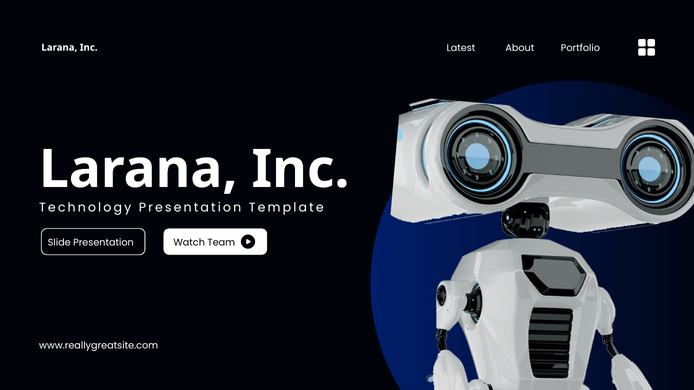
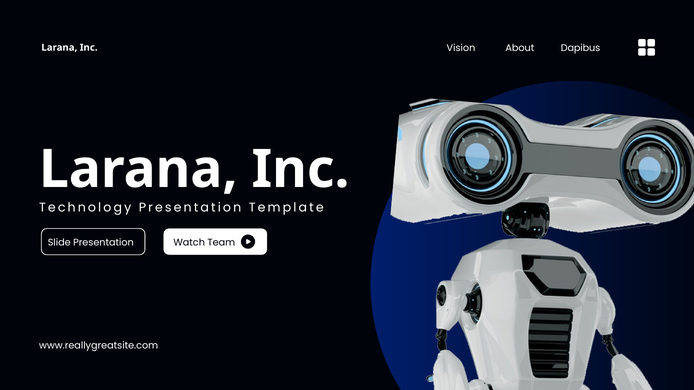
Latest: Latest -> Vision (461, 48)
Portfolio: Portfolio -> Dapibus (580, 48)
